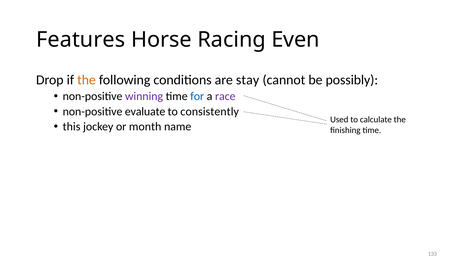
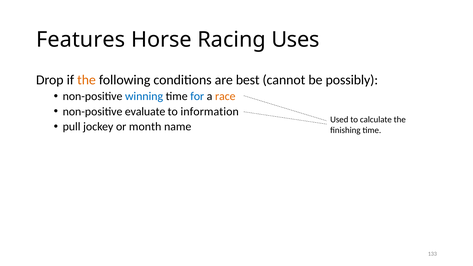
Even: Even -> Uses (295, 40)
stay: stay -> best (248, 80)
winning colour: purple -> blue (144, 96)
race colour: purple -> orange (225, 96)
consistently: consistently -> information (210, 112)
this: this -> pull (72, 127)
